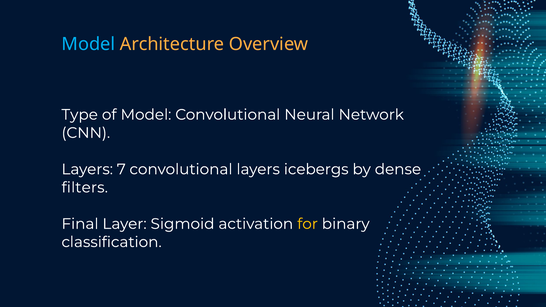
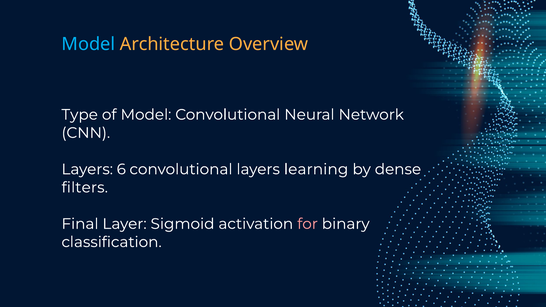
7: 7 -> 6 (121, 169)
icebergs: icebergs -> learning (316, 169)
for colour: yellow -> pink (308, 224)
